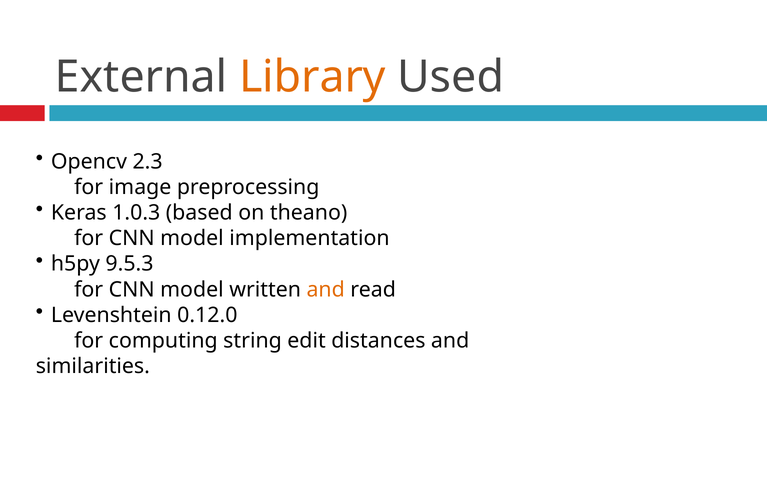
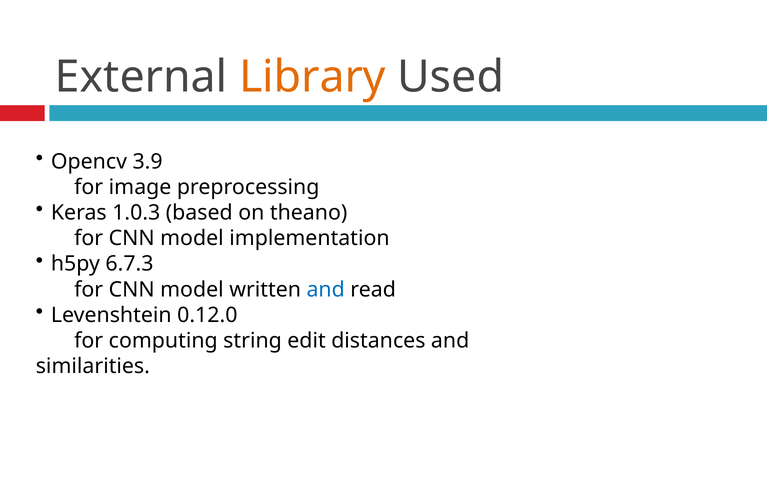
2.3: 2.3 -> 3.9 (148, 162)
9.5.3: 9.5.3 -> 6.7.3 (129, 264)
and colour: orange -> blue (326, 290)
